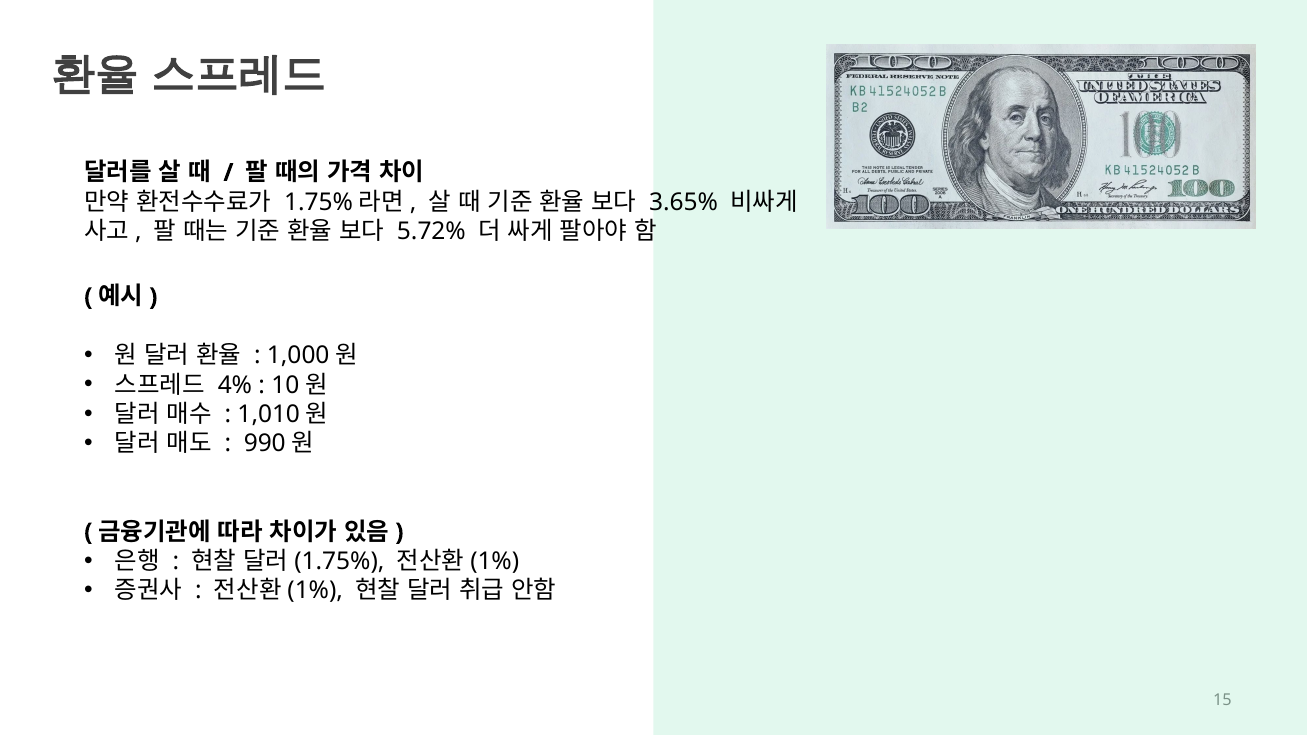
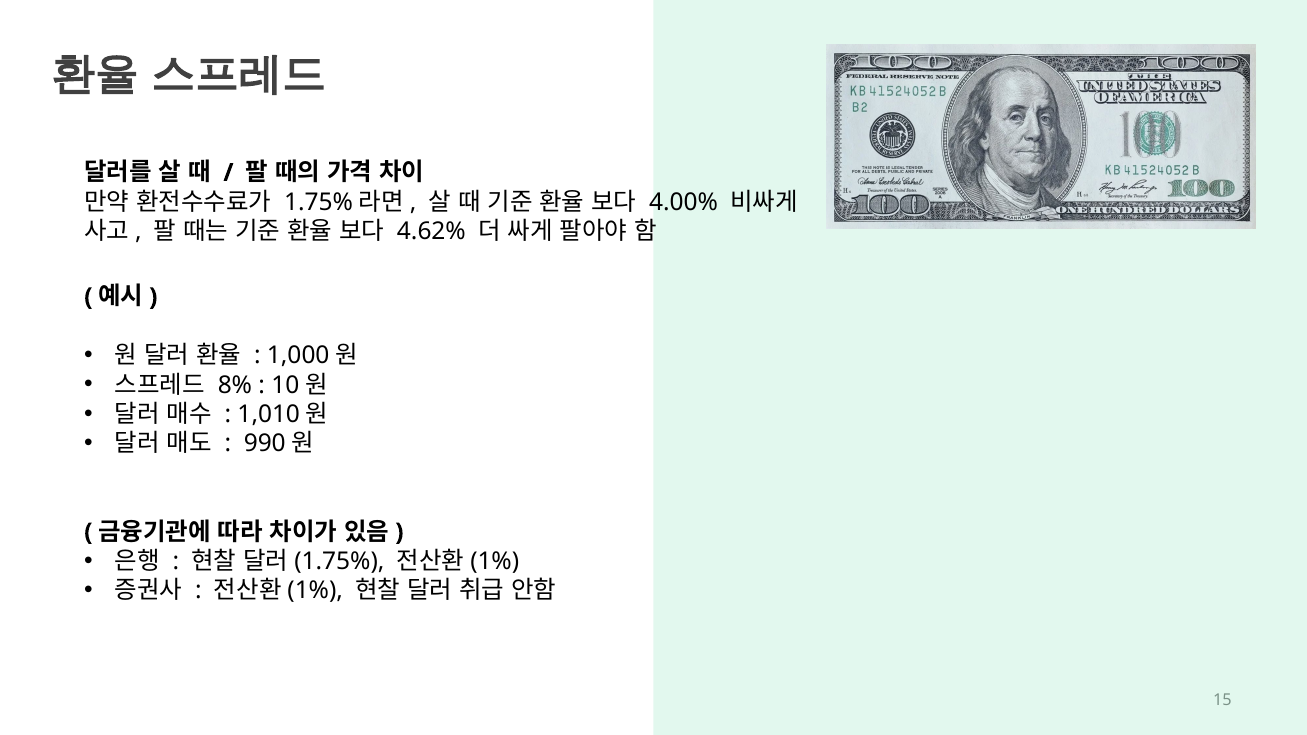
3.65%: 3.65% -> 4.00% (684, 202)
5.72%: 5.72% -> 4.62% (431, 231)
4%: 4% -> 8% (235, 385)
